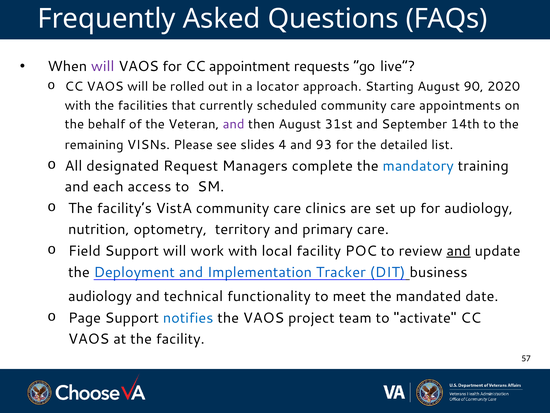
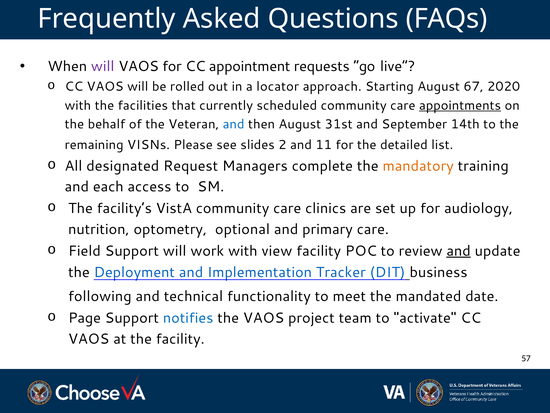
90: 90 -> 67 (474, 87)
appointments underline: none -> present (460, 105)
and colour: purple -> blue (234, 124)
4: 4 -> 2 (282, 145)
93: 93 -> 11 (324, 145)
mandatory colour: blue -> orange (418, 166)
territory: territory -> optional (242, 229)
local: local -> view (277, 251)
audiology: audiology -> following (100, 296)
